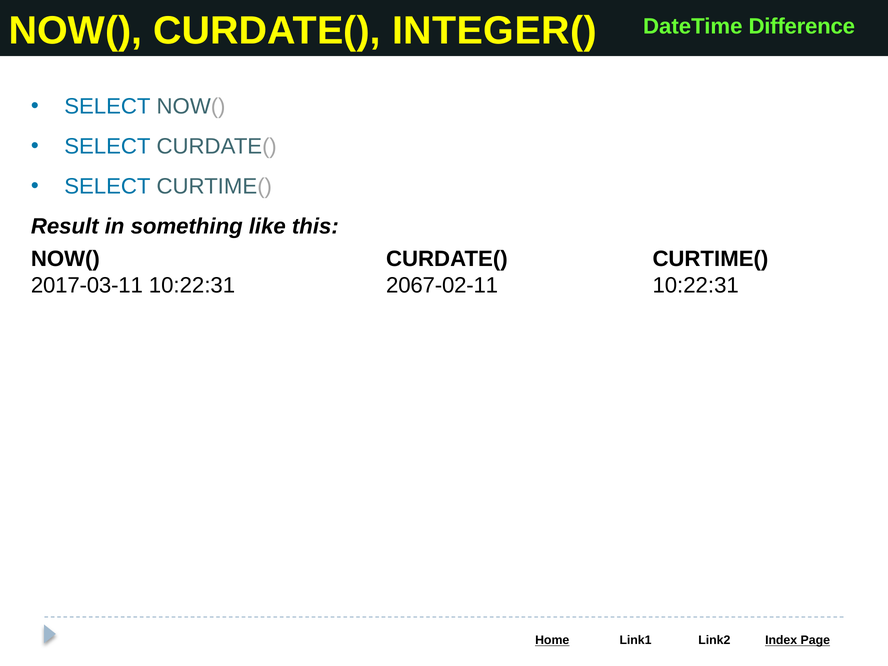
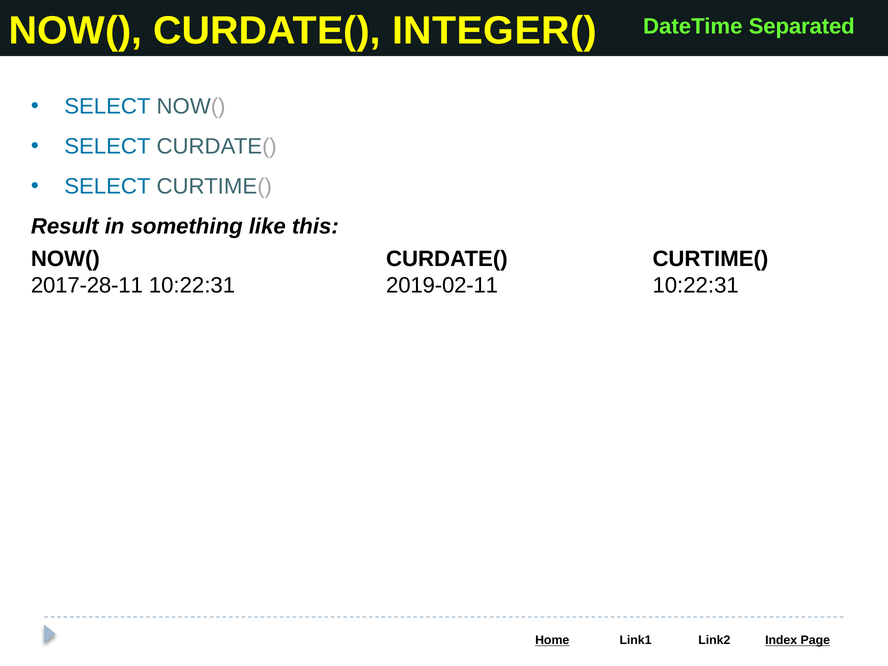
Difference: Difference -> Separated (802, 27)
2017-03-11: 2017-03-11 -> 2017-28-11 (87, 286)
2067-02-11: 2067-02-11 -> 2019-02-11 (442, 286)
